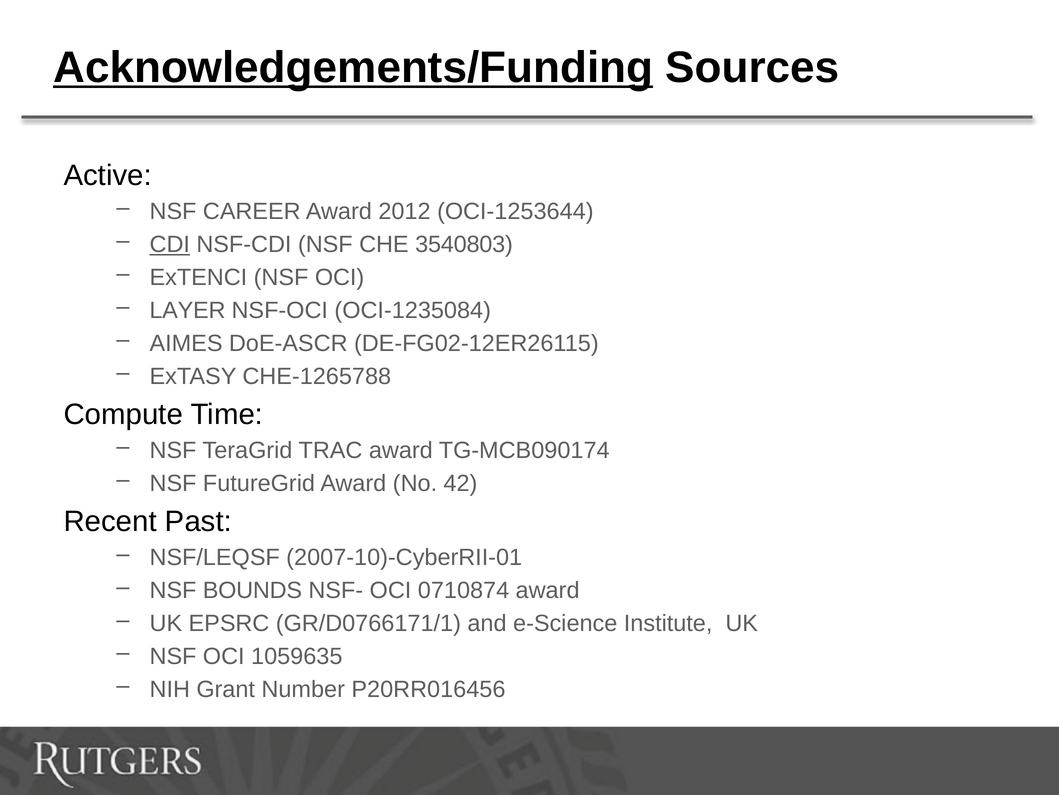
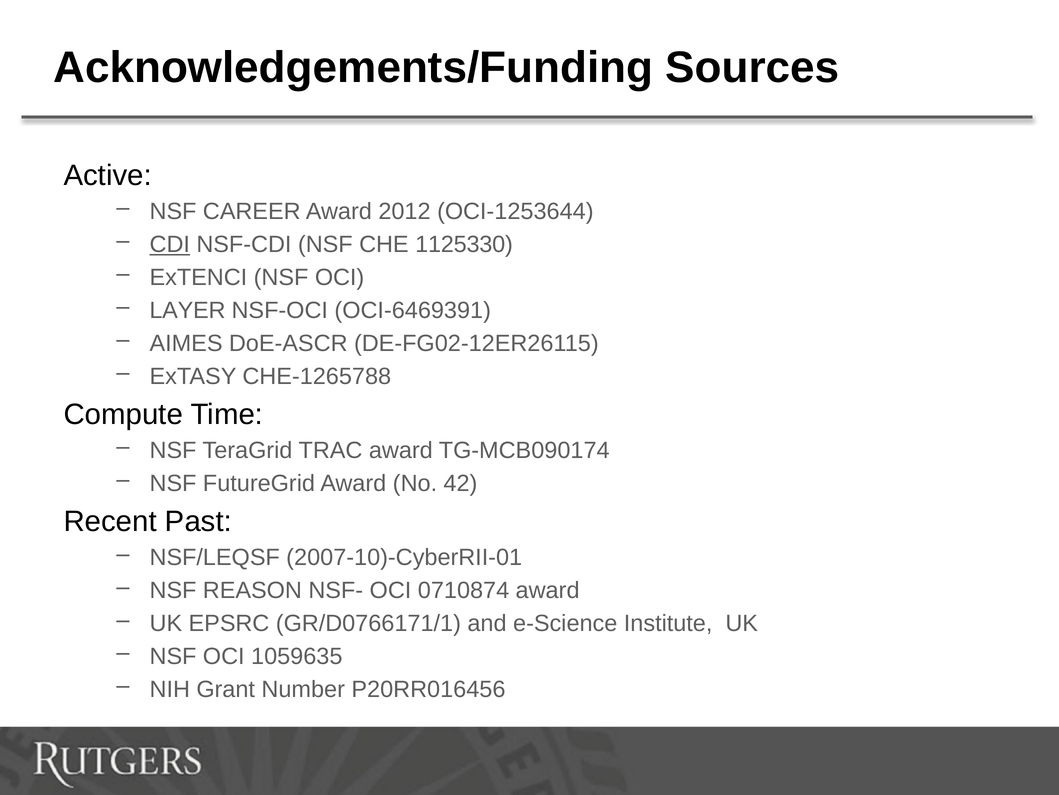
Acknowledgements/Funding underline: present -> none (353, 68)
3540803: 3540803 -> 1125330 (464, 244)
OCI-1235084: OCI-1235084 -> OCI-6469391 (413, 310)
BOUNDS: BOUNDS -> REASON (252, 590)
